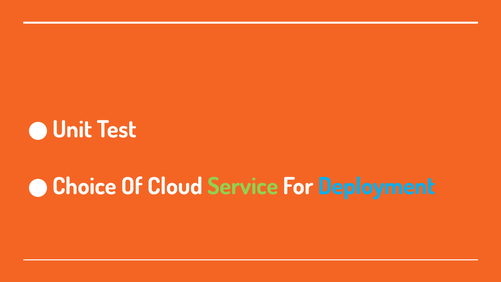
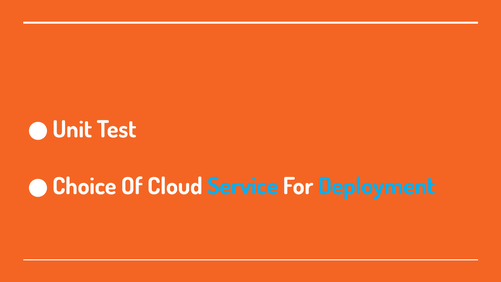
Service colour: light green -> light blue (243, 186)
